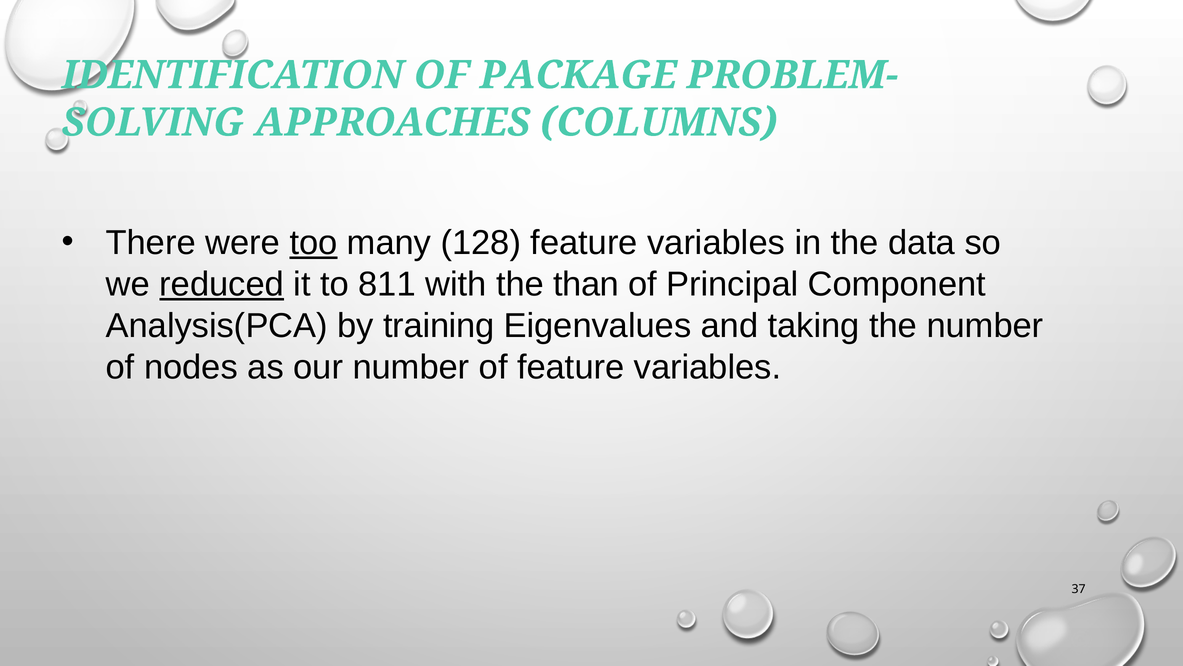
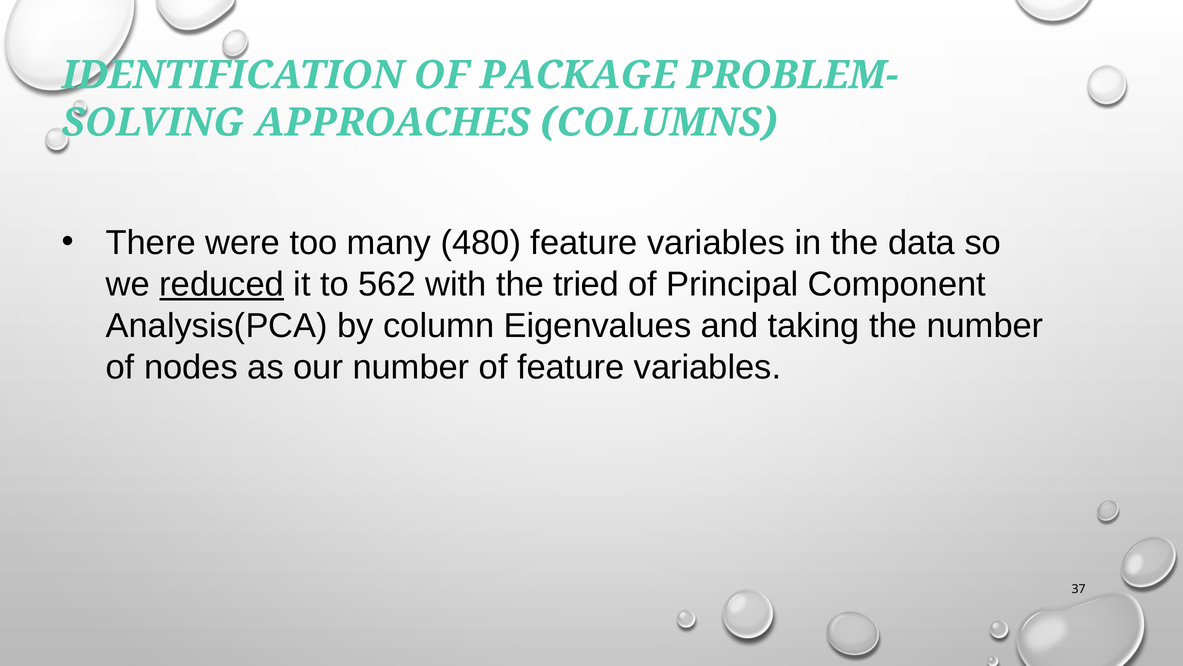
too underline: present -> none (313, 243)
128: 128 -> 480 (481, 243)
811: 811 -> 562 (387, 284)
than: than -> tried (586, 284)
training: training -> column (439, 326)
